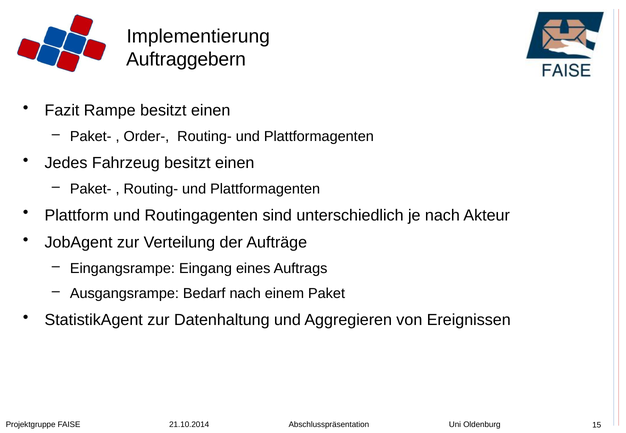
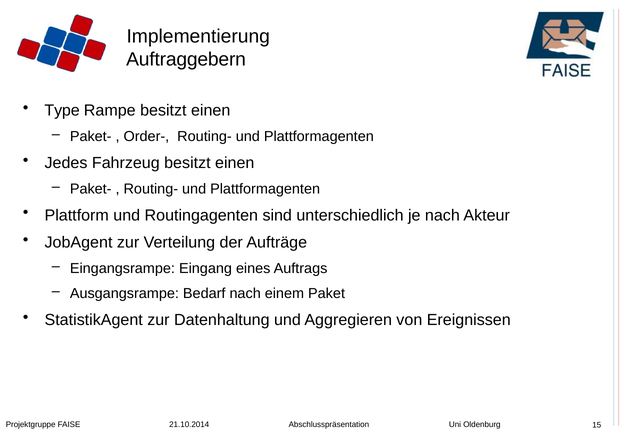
Fazit: Fazit -> Type (62, 111)
